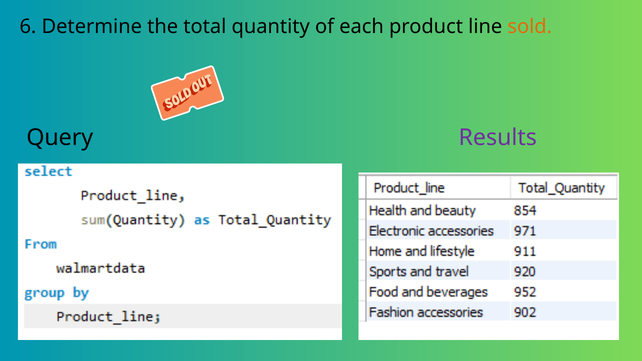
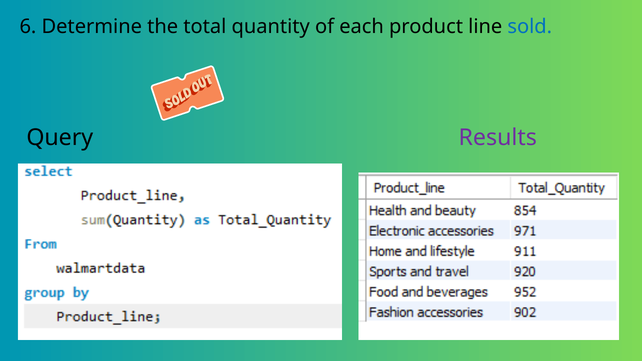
sold colour: orange -> blue (530, 26)
